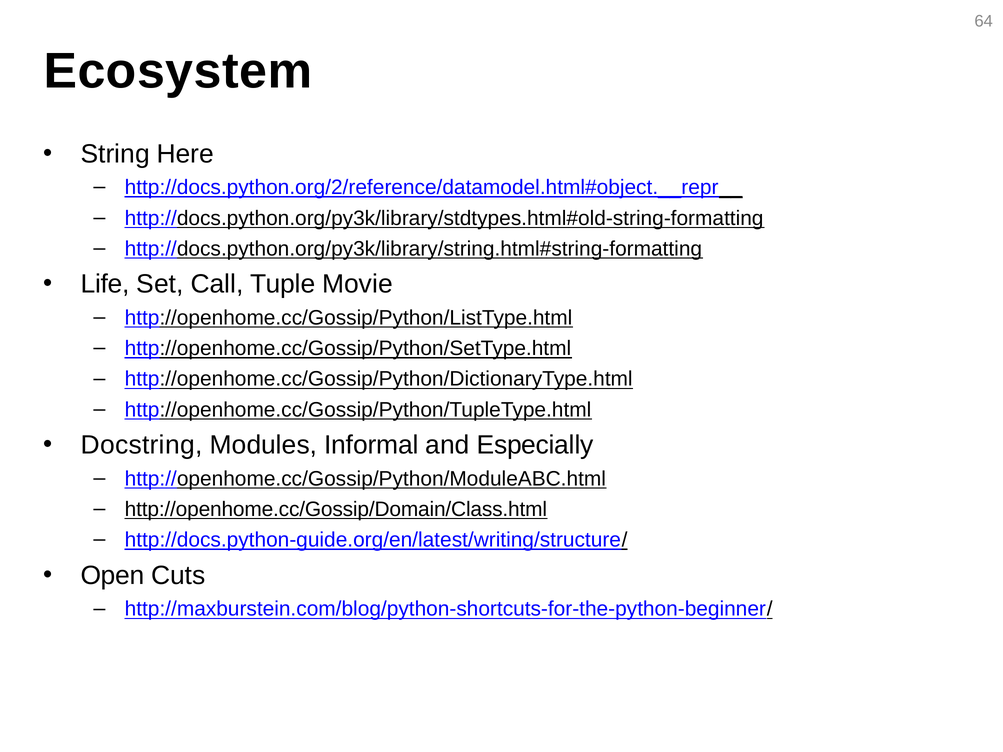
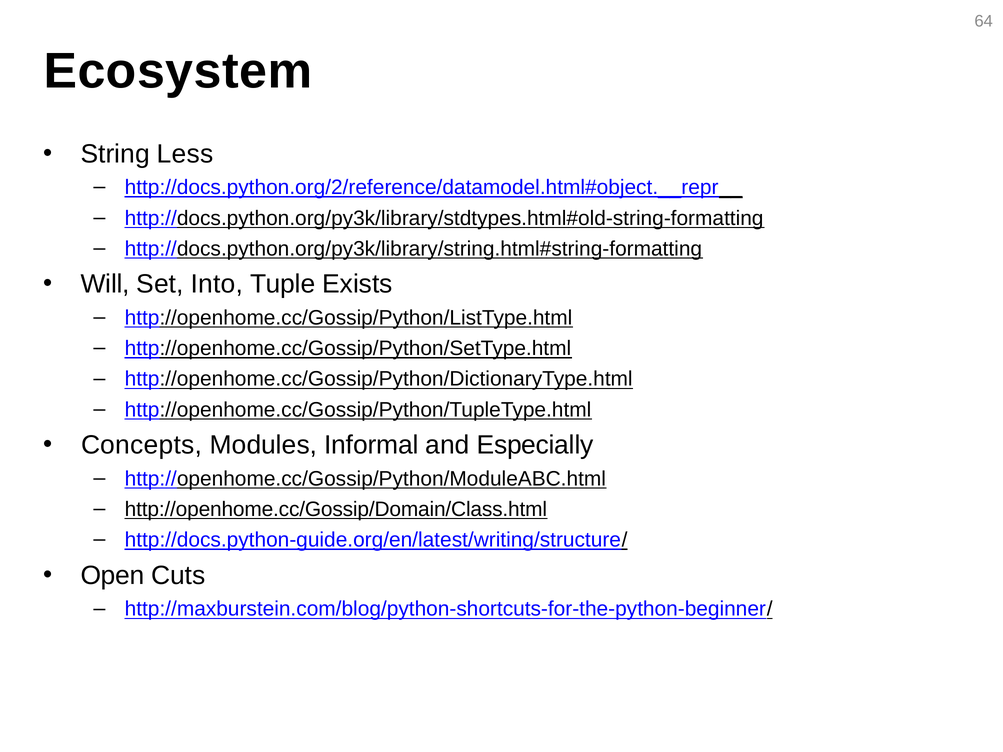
Here: Here -> Less (185, 154)
Life: Life -> Will (105, 284)
Call: Call -> Into (217, 284)
Movie: Movie -> Exists (358, 284)
Docstring: Docstring -> Concepts (142, 445)
